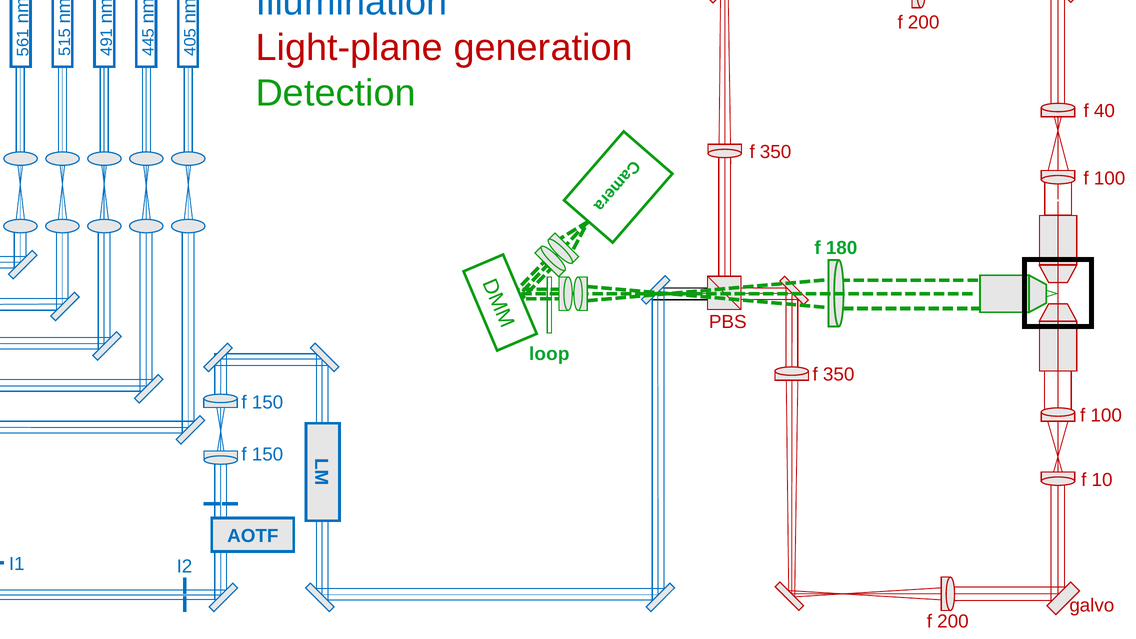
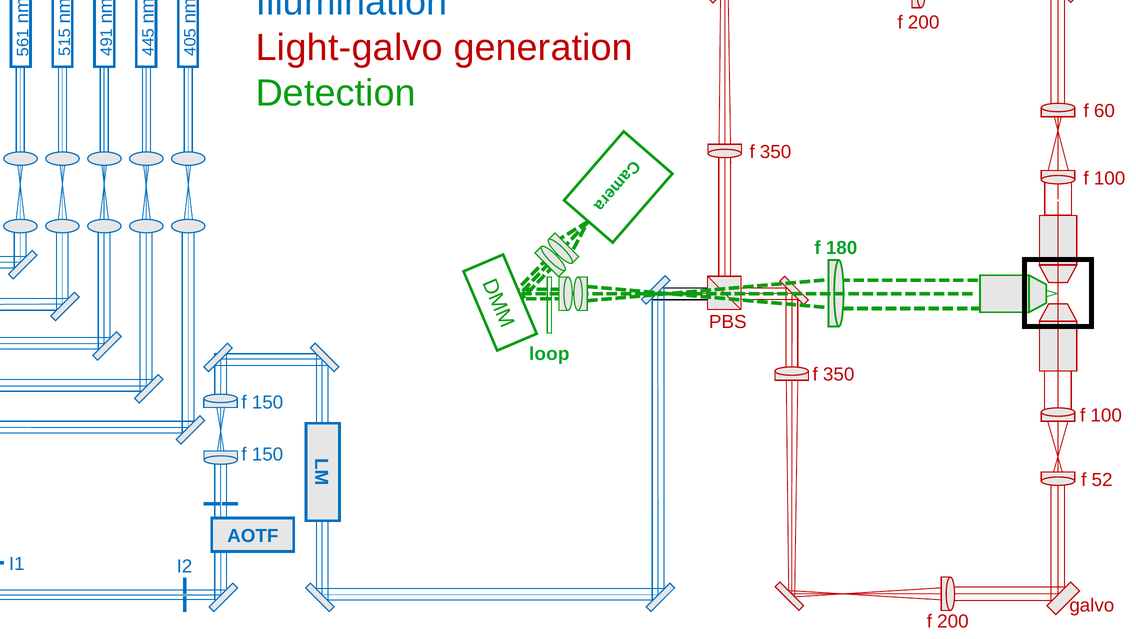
Light-plane: Light-plane -> Light-galvo (349, 48)
40: 40 -> 60 (1104, 111)
10: 10 -> 52 (1102, 480)
